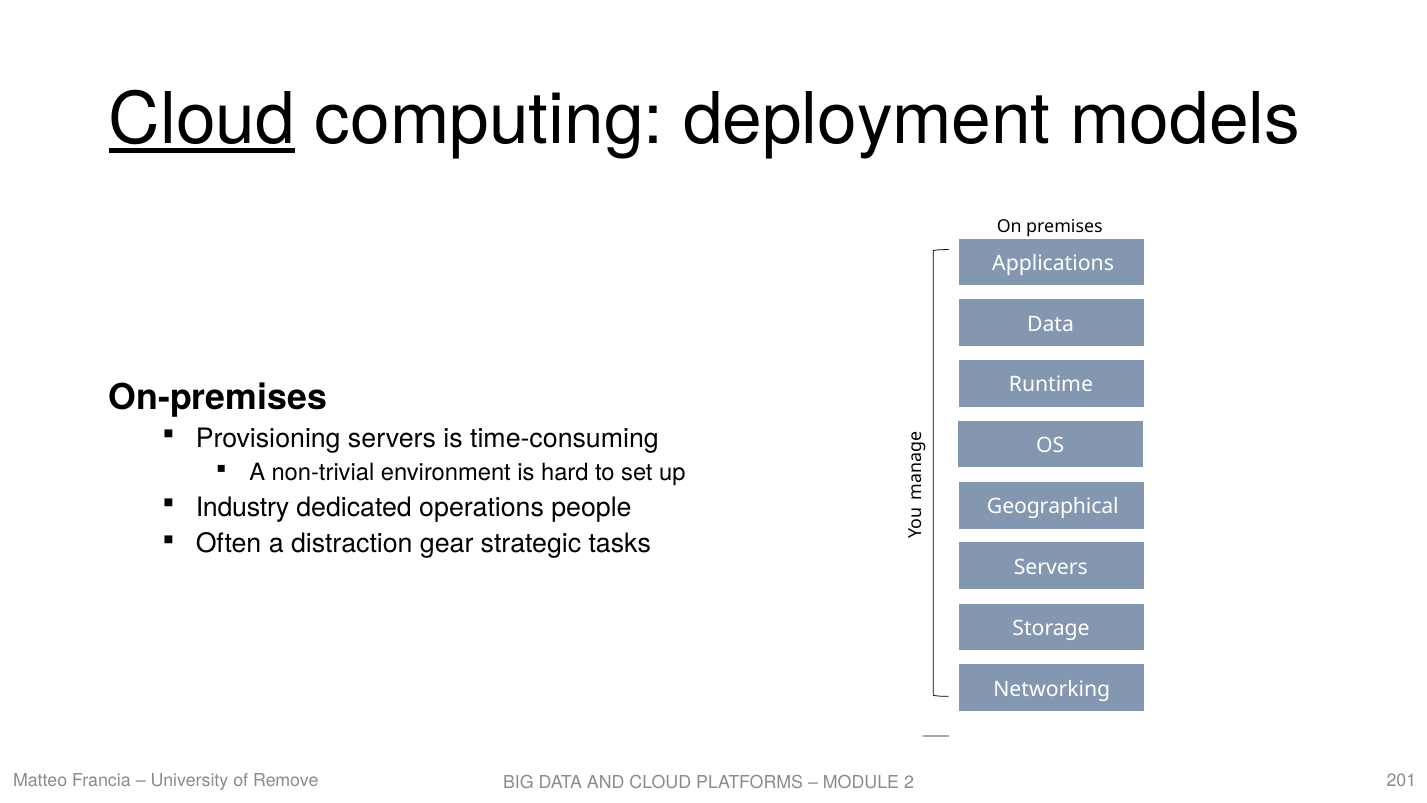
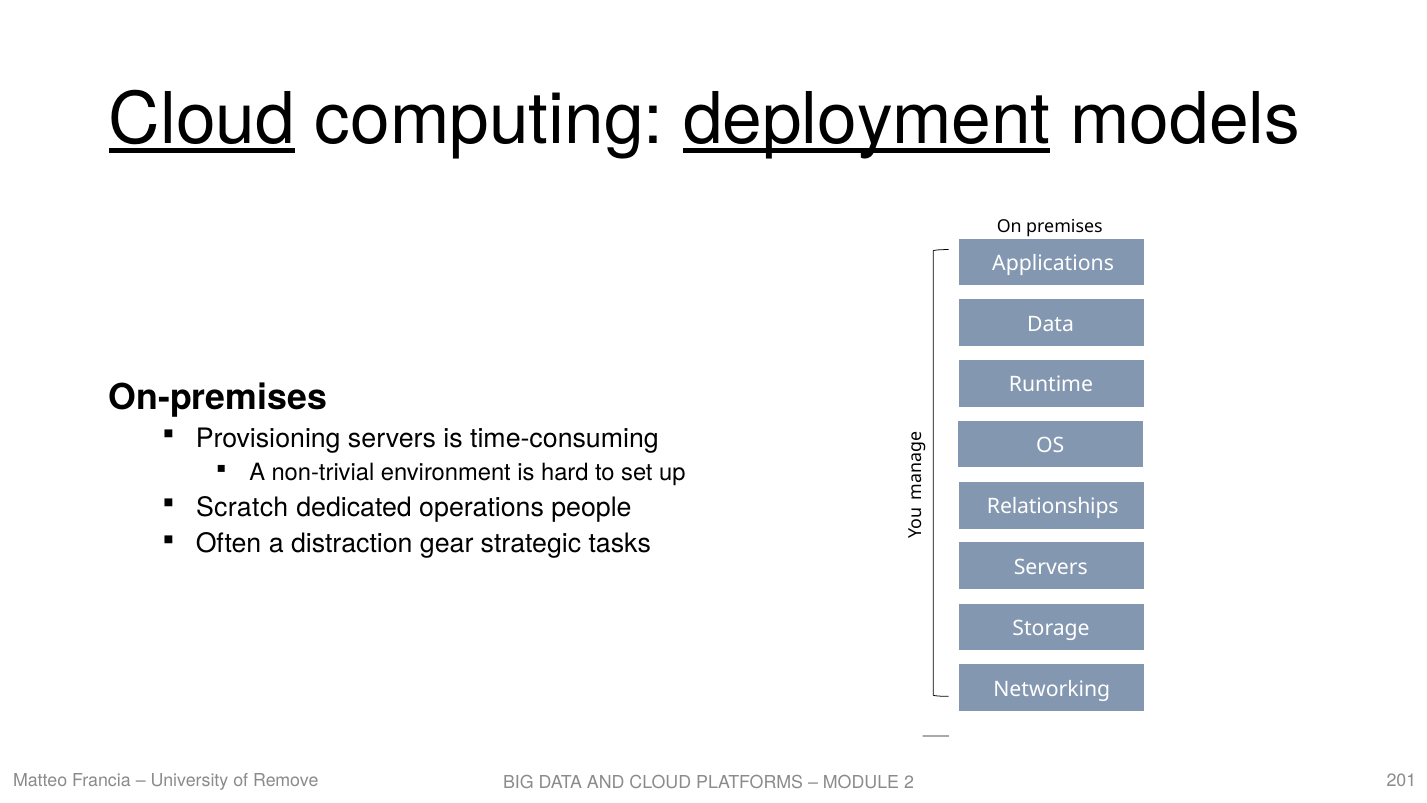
deployment underline: none -> present (867, 120)
Industry: Industry -> Scratch (242, 508)
Geographical: Geographical -> Relationships (1053, 506)
